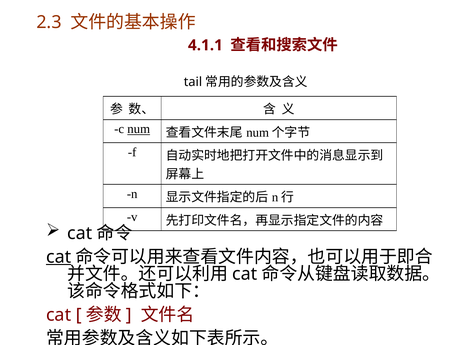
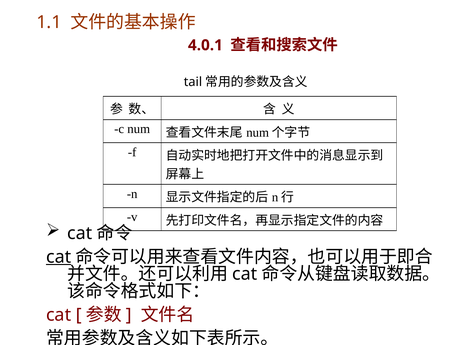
2.3: 2.3 -> 1.1 (49, 22)
4.1.1: 4.1.1 -> 4.0.1 (205, 45)
num underline: present -> none (139, 129)
